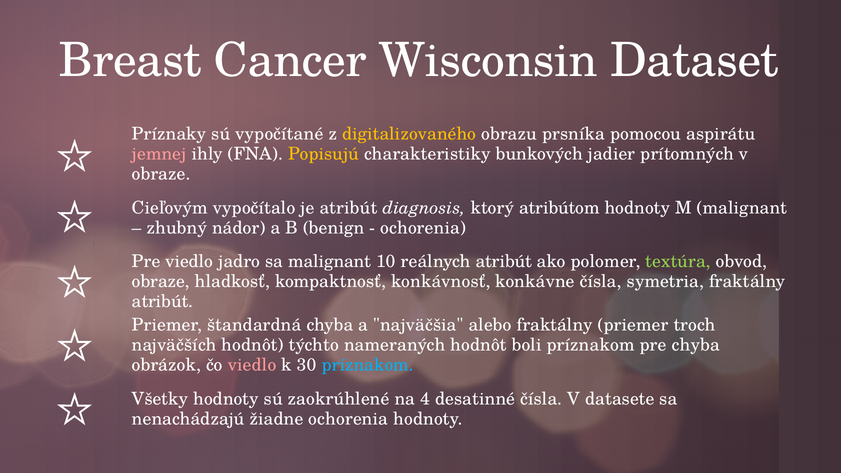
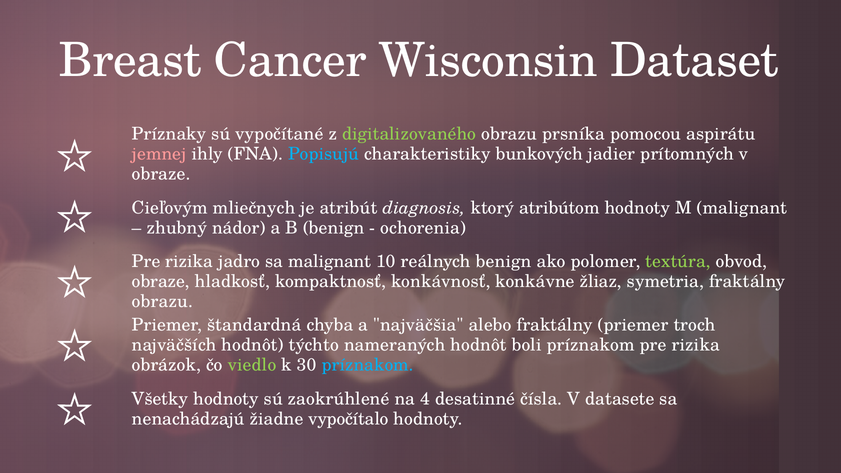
digitalizovaného colour: yellow -> light green (409, 134)
Popisujú colour: yellow -> light blue (324, 154)
vypočítalo: vypočítalo -> mliečnych (254, 208)
viedlo: viedlo -> rizika (189, 262)
reálnych atribút: atribút -> benign (504, 262)
konkávne čísla: čísla -> žliaz (601, 282)
atribút: atribút -> obrazu (162, 301)
chyba: chyba -> rizika (696, 345)
viedlo colour: pink -> light green (252, 365)
žiadne ochorenia: ochorenia -> vypočítalo (348, 419)
